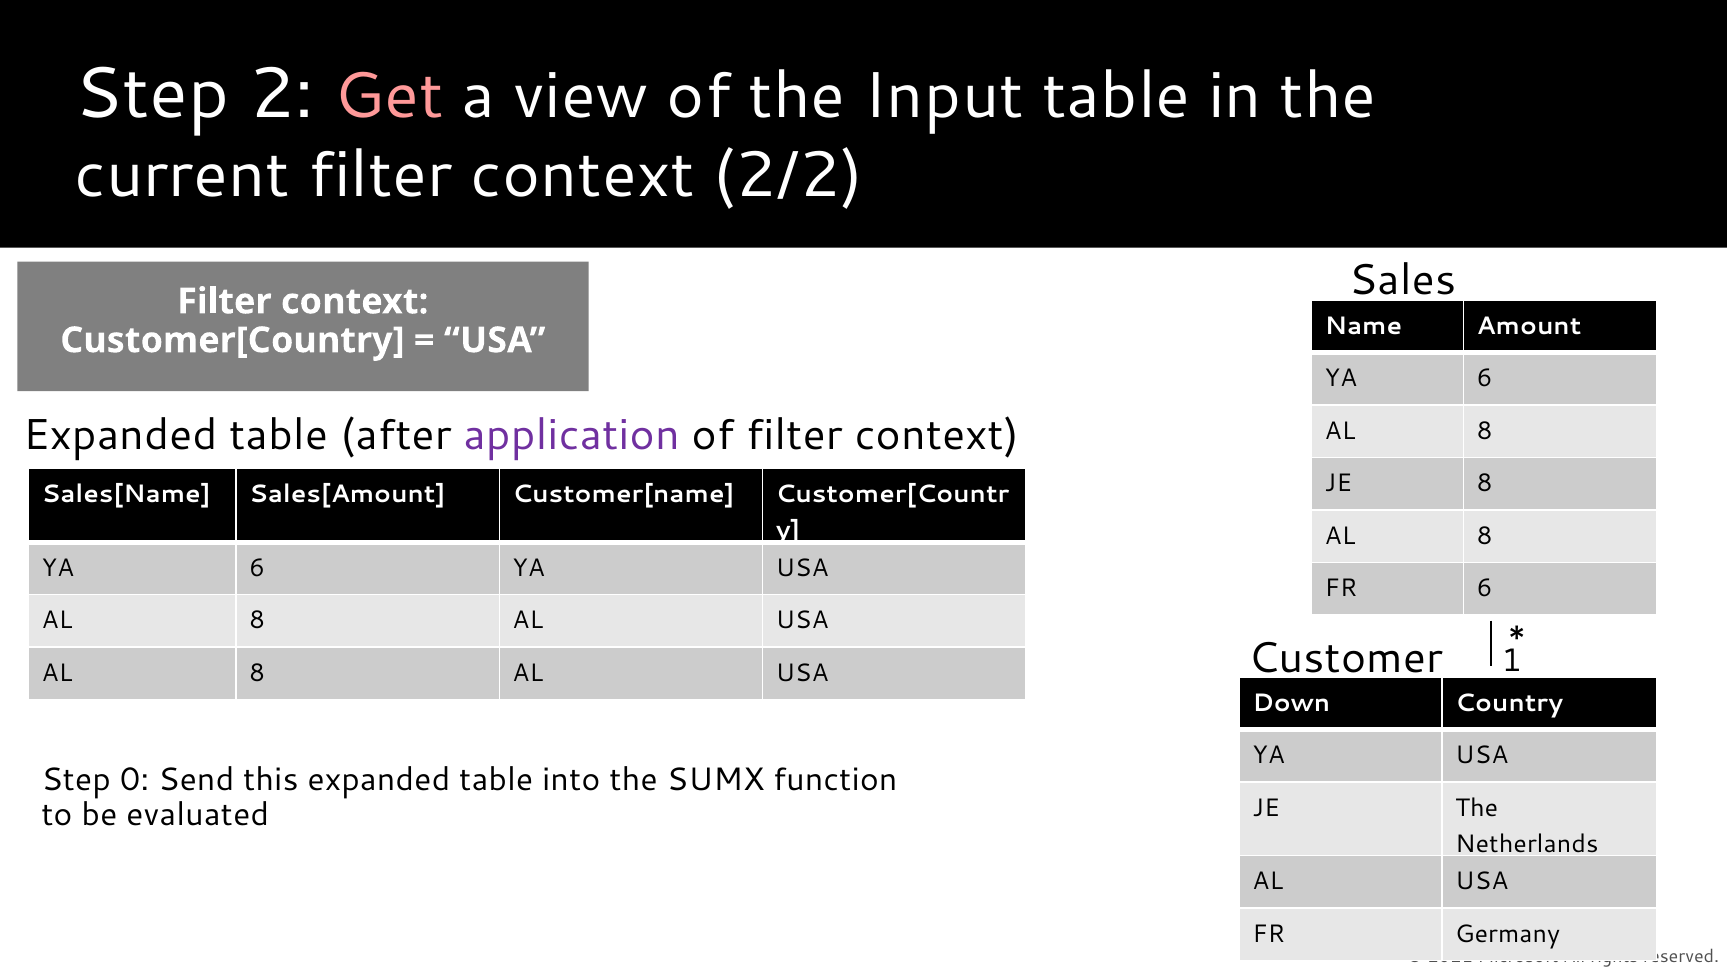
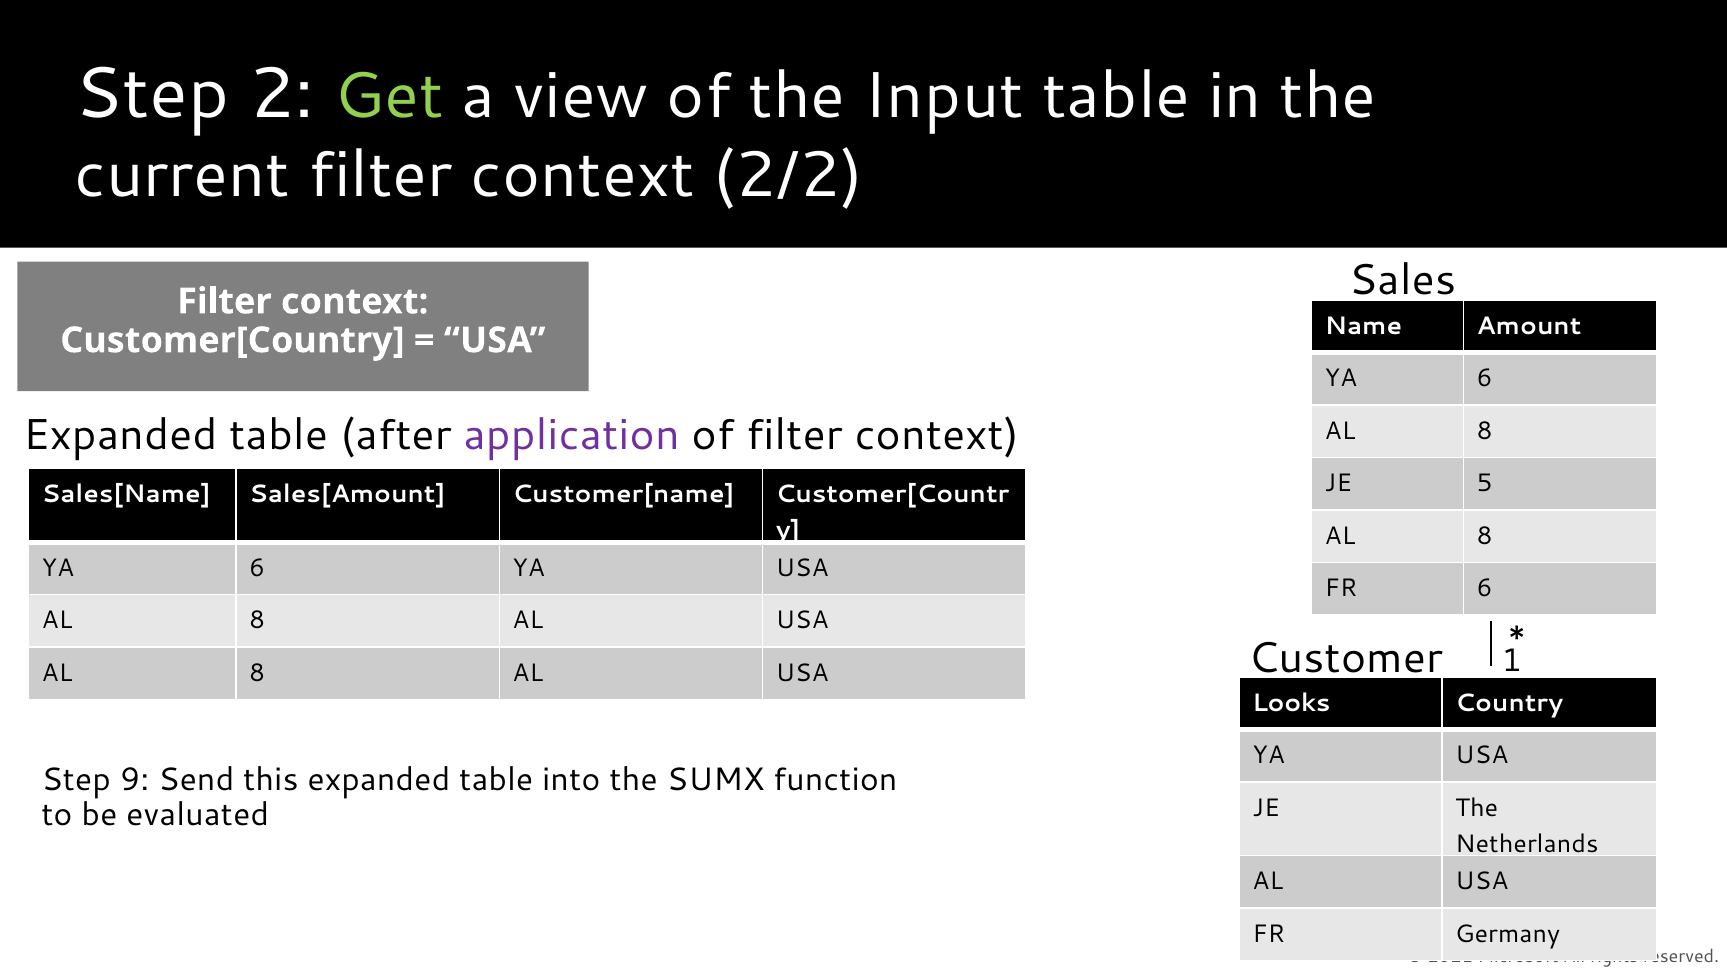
Get colour: pink -> light green (389, 96)
JE 8: 8 -> 5 (1485, 484)
Down: Down -> Looks (1291, 703)
0: 0 -> 9 (135, 780)
